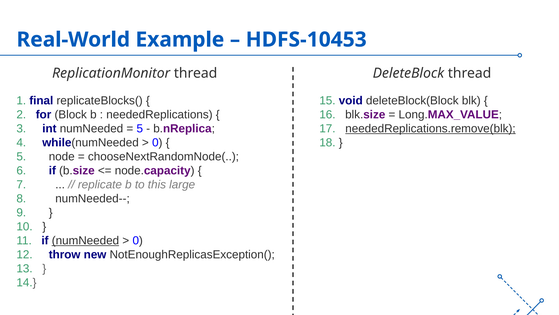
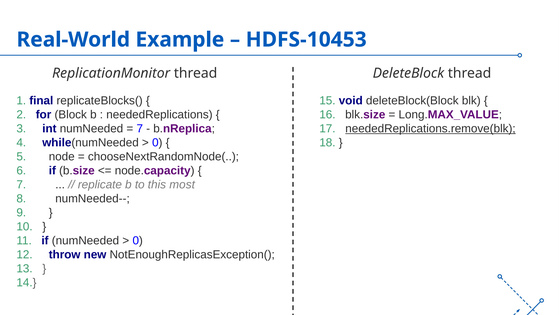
5: 5 -> 7 (140, 128)
large: large -> most (182, 184)
numNeeded underline: present -> none (85, 240)
